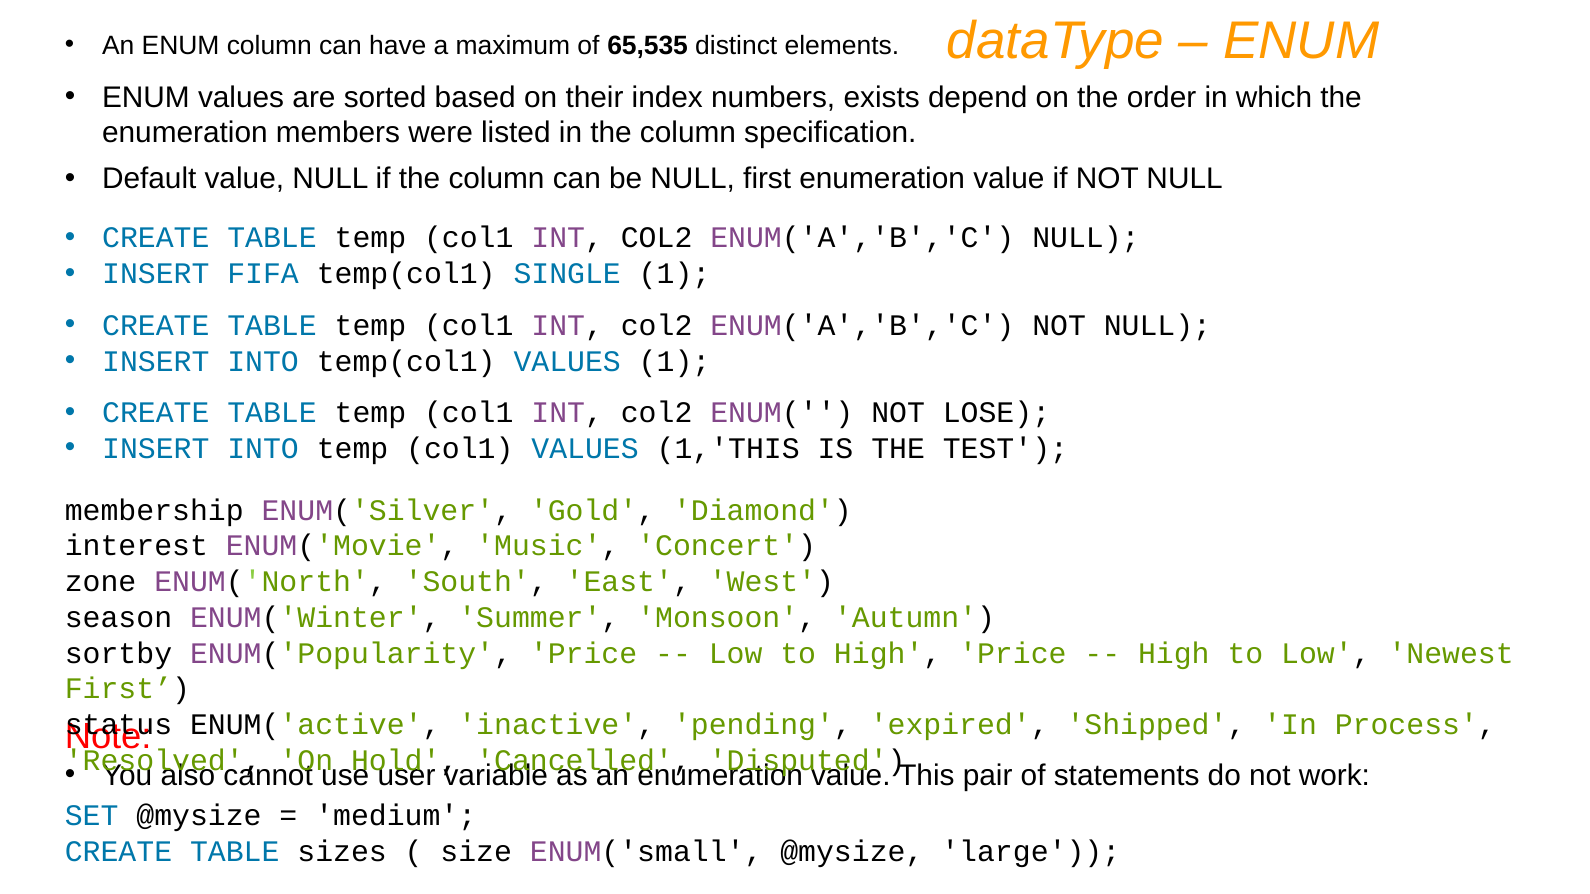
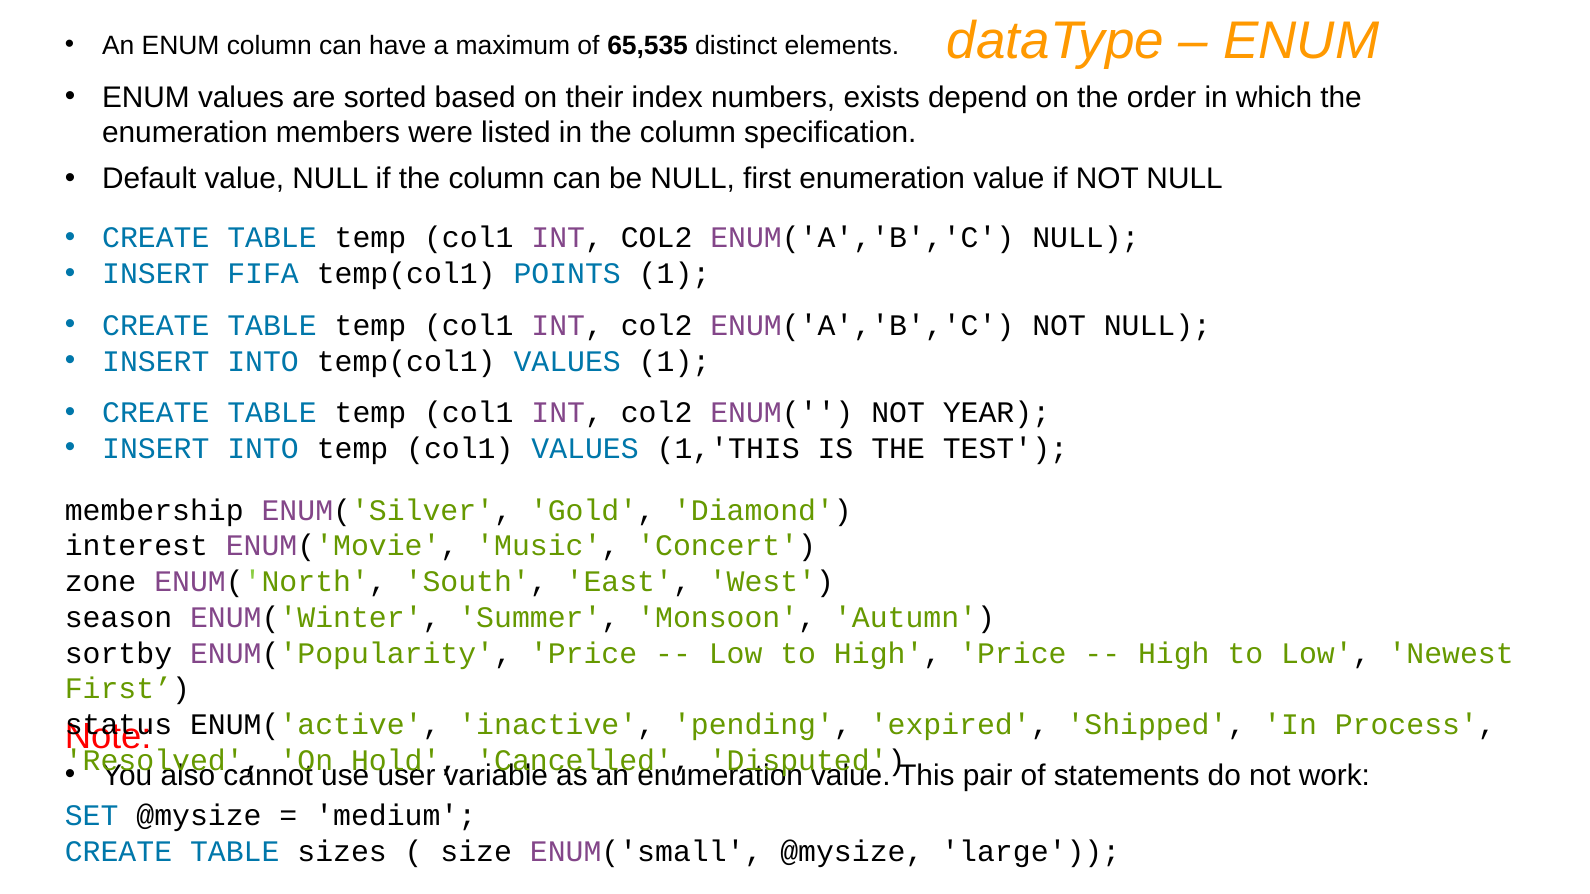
SINGLE: SINGLE -> POINTS (567, 274)
LOSE: LOSE -> YEAR (996, 413)
